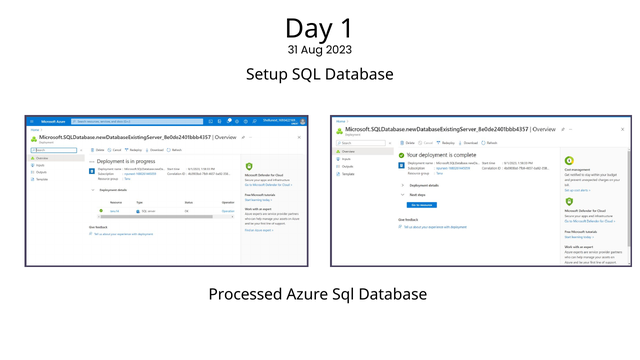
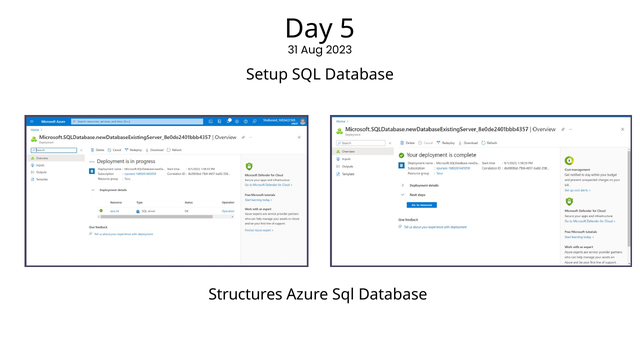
1: 1 -> 5 (347, 29)
Processed: Processed -> Structures (245, 295)
